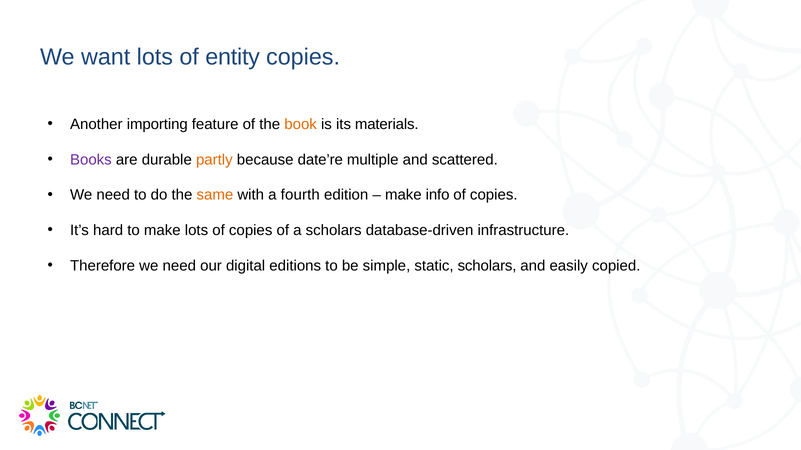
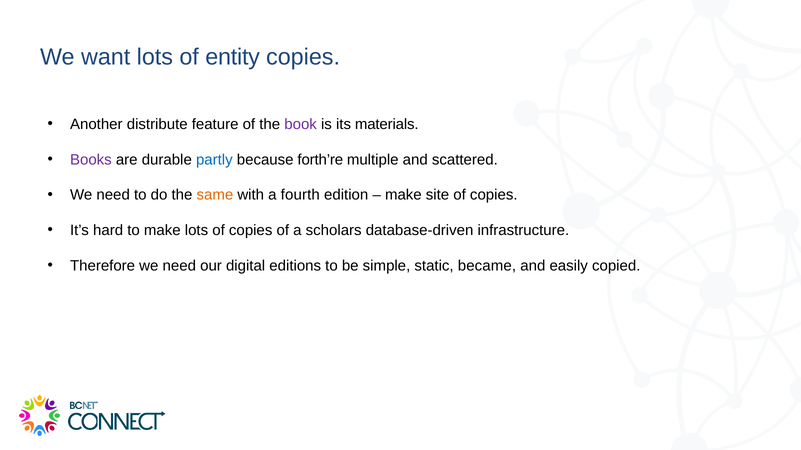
importing: importing -> distribute (157, 124)
book colour: orange -> purple (301, 124)
partly colour: orange -> blue (214, 160)
date’re: date’re -> forth’re (320, 160)
info: info -> site (438, 195)
static scholars: scholars -> became (487, 266)
